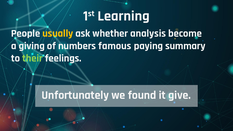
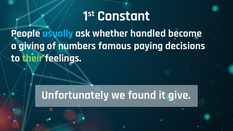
Learning: Learning -> Constant (124, 16)
usually colour: yellow -> light blue (58, 33)
analysis: analysis -> handled (148, 33)
summary: summary -> decisions (185, 46)
